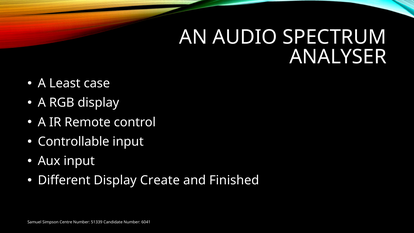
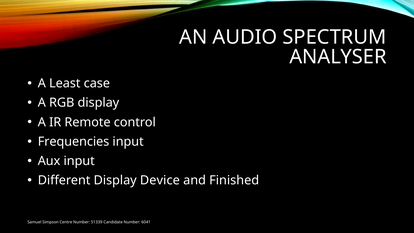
Controllable: Controllable -> Frequencies (74, 142)
Create: Create -> Device (160, 180)
